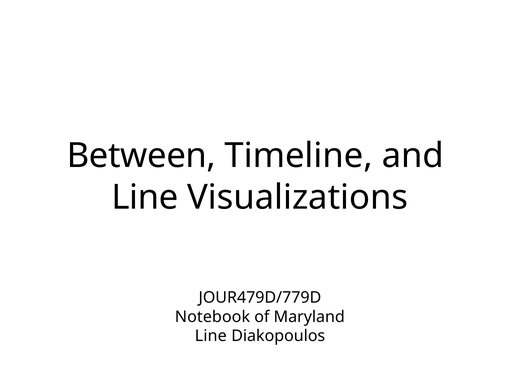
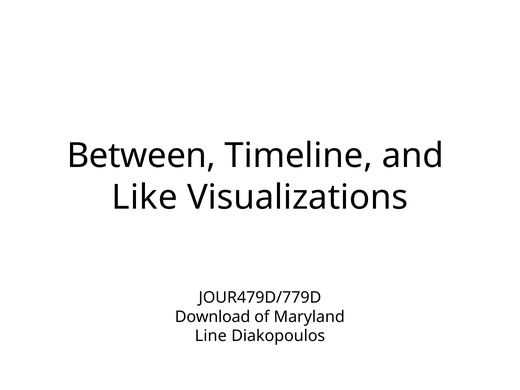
Line: Line -> Like (145, 197)
Notebook: Notebook -> Download (213, 317)
